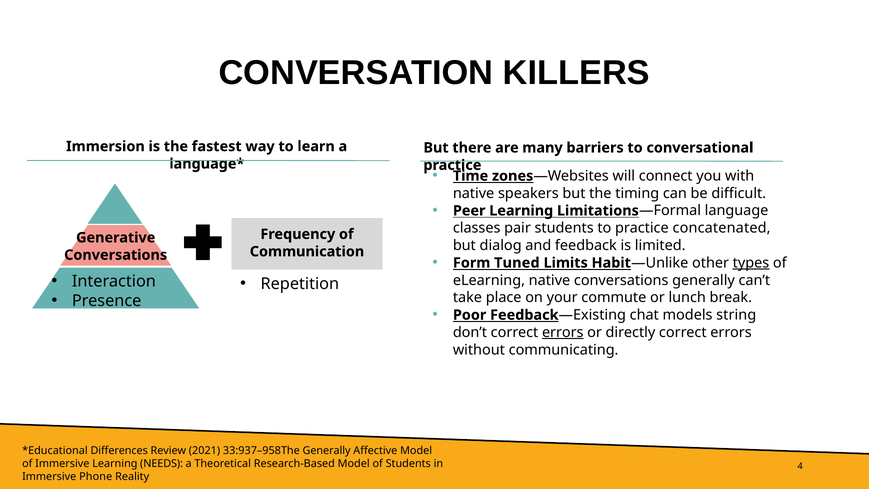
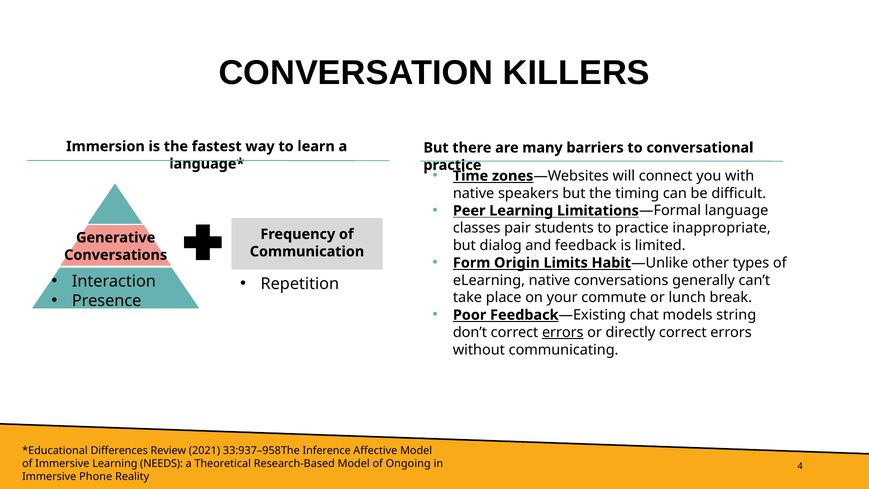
concatenated: concatenated -> inappropriate (722, 228)
Tuned: Tuned -> Origin (517, 263)
types underline: present -> none (751, 263)
33:937–958The Generally: Generally -> Inference (327, 450)
of Students: Students -> Ongoing (408, 463)
